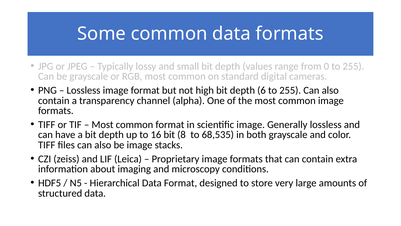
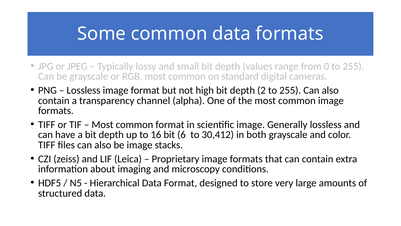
6: 6 -> 2 (262, 90)
8: 8 -> 6 (182, 135)
68,535: 68,535 -> 30,412 (218, 135)
